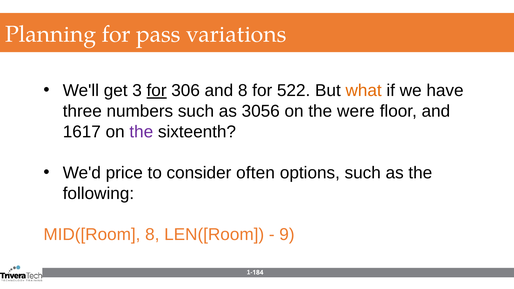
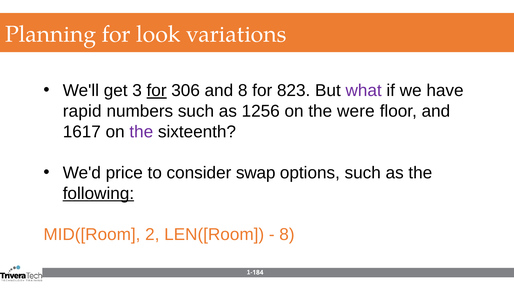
pass: pass -> look (158, 34)
522: 522 -> 823 (294, 91)
what colour: orange -> purple (364, 91)
three: three -> rapid (82, 111)
3056: 3056 -> 1256 (261, 111)
often: often -> swap (256, 173)
following underline: none -> present (98, 193)
MID([Room 8: 8 -> 2 (152, 235)
9: 9 -> 8 (287, 235)
